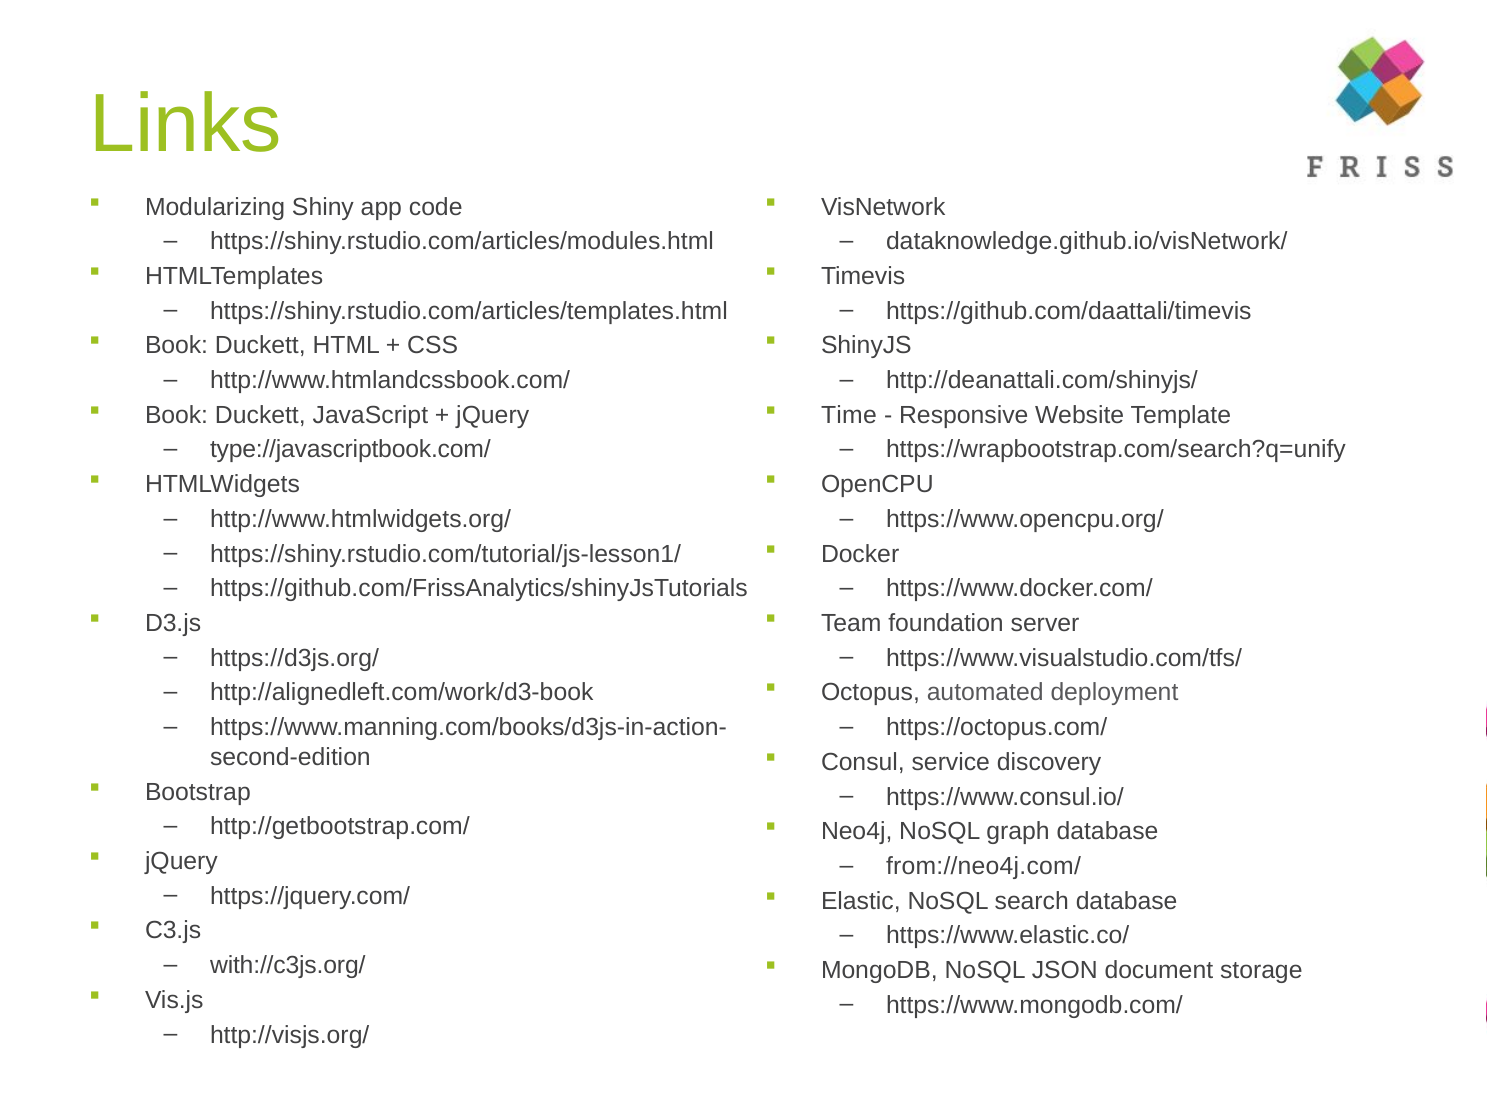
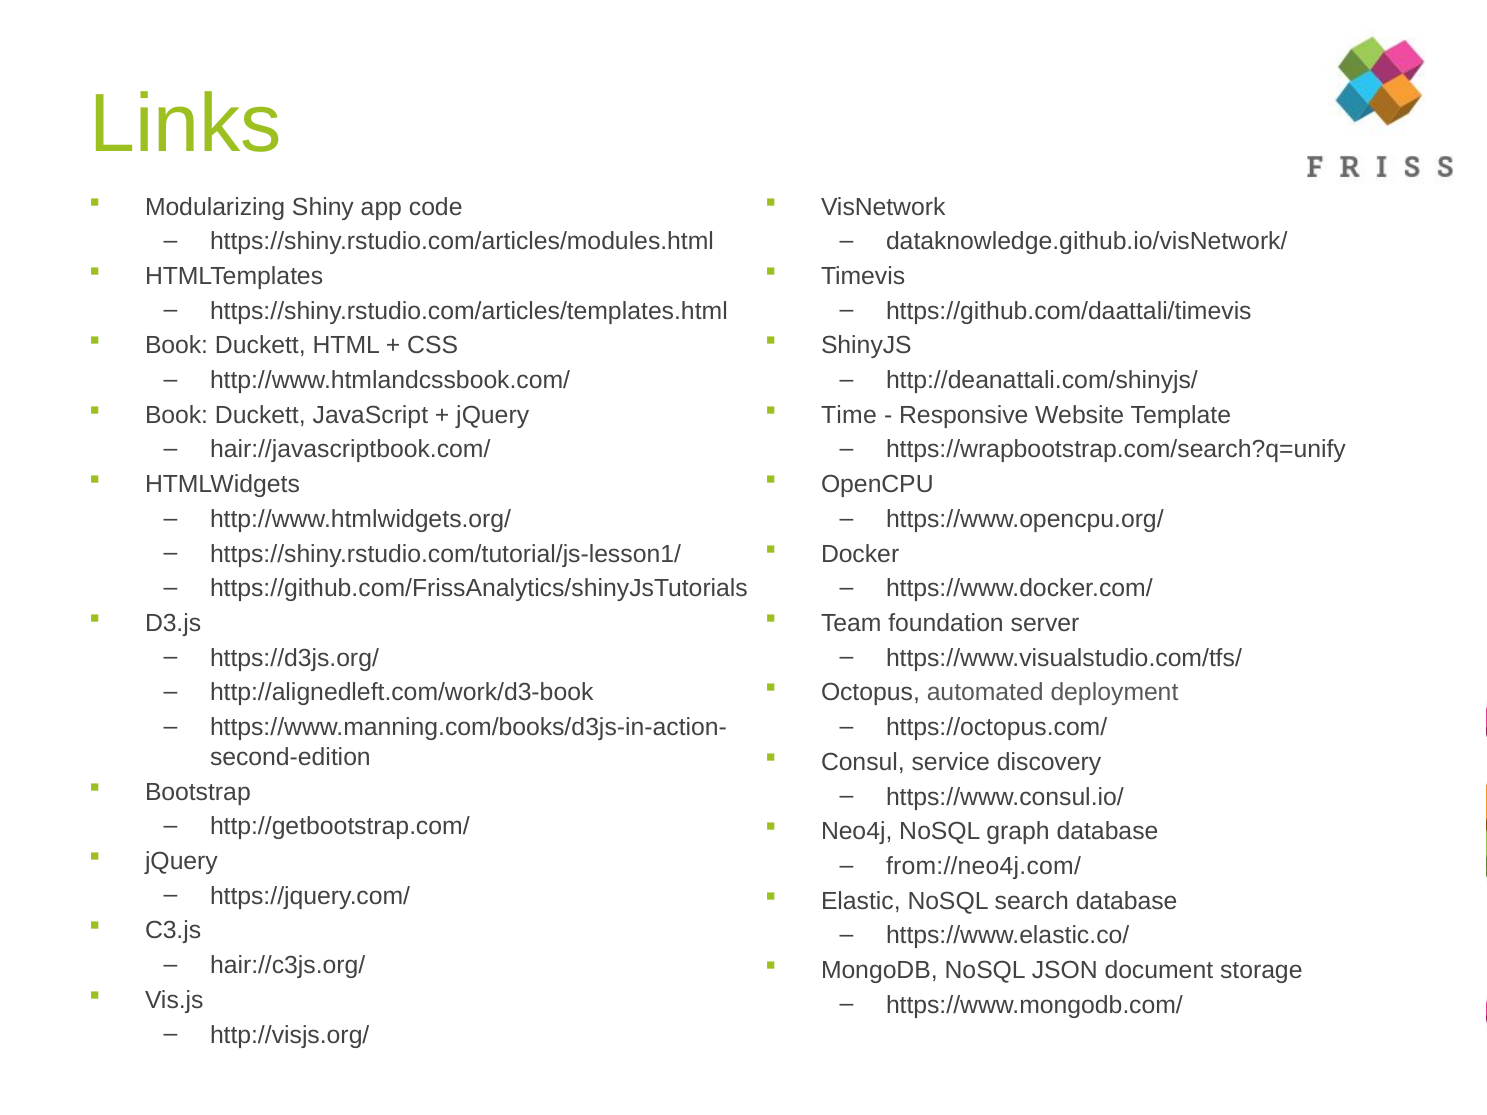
type://javascriptbook.com/: type://javascriptbook.com/ -> hair://javascriptbook.com/ (350, 450)
with://c3js.org/: with://c3js.org/ -> hair://c3js.org/ (288, 966)
